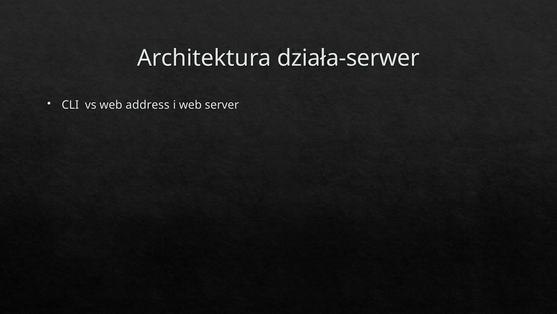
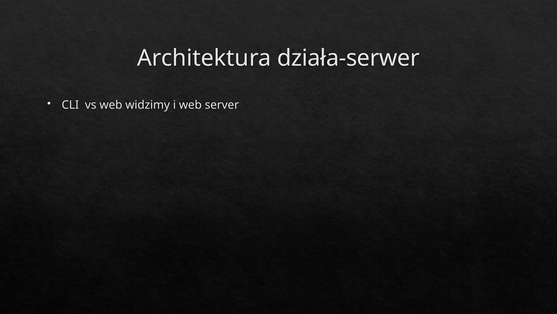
address: address -> widzimy (148, 105)
